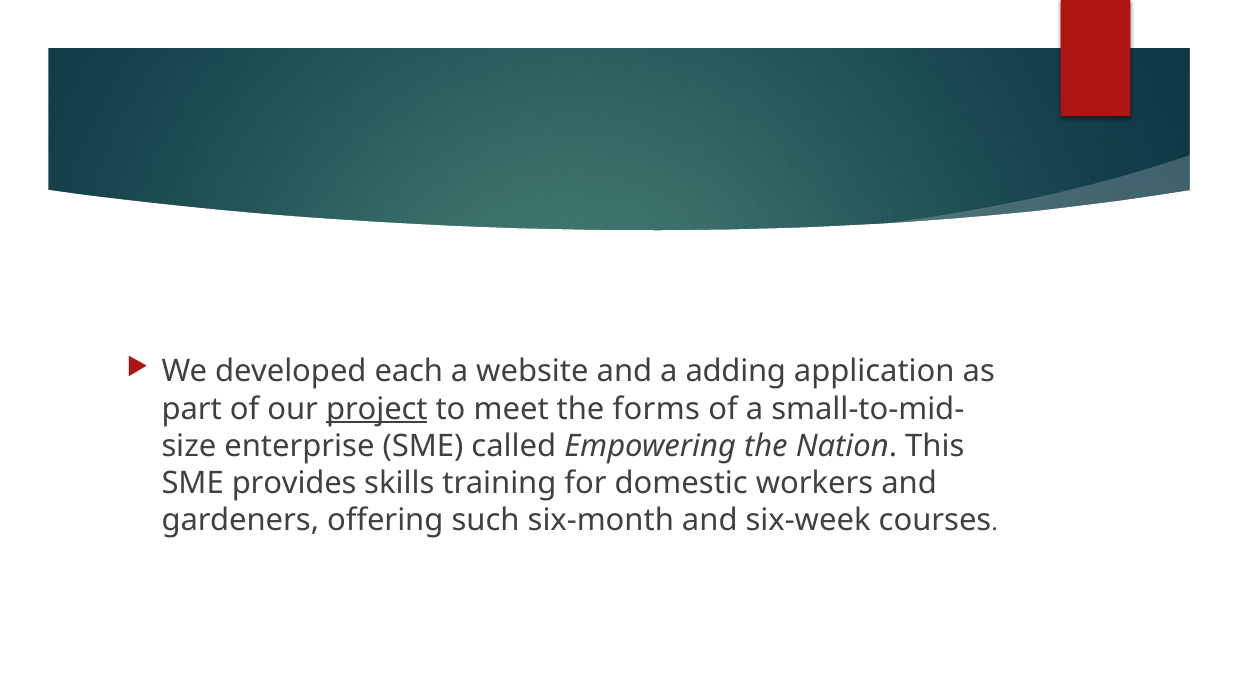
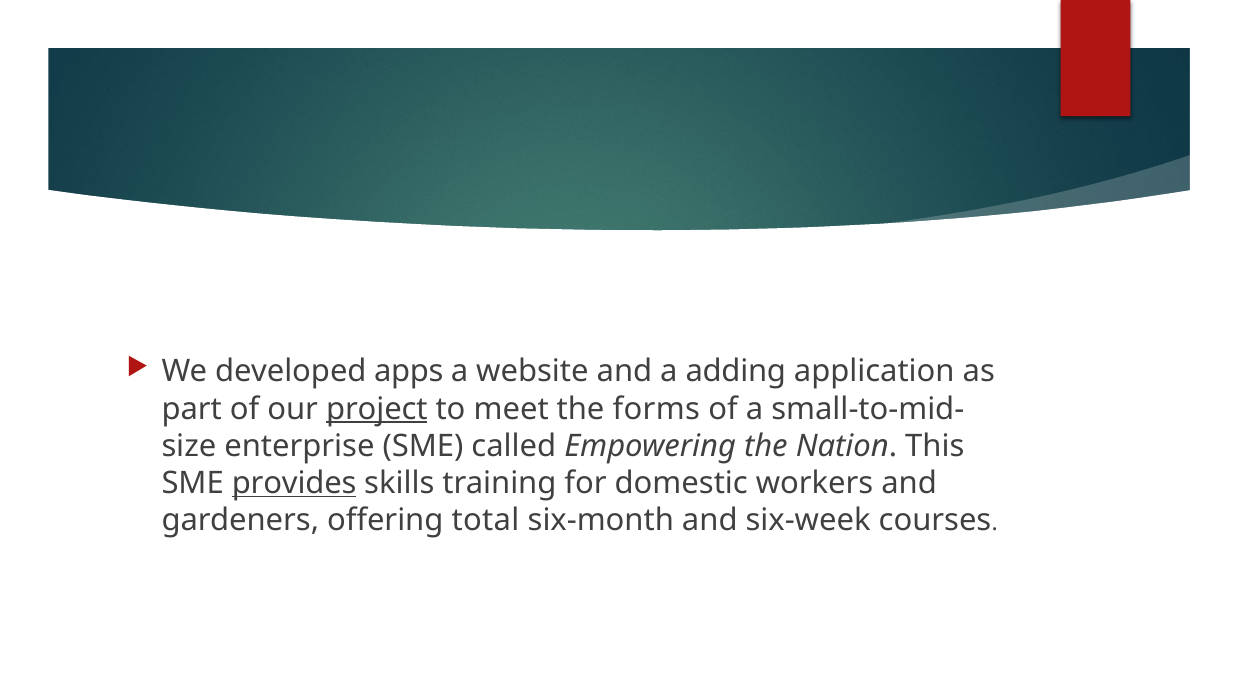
each: each -> apps (409, 372)
provides underline: none -> present (294, 483)
such: such -> total (485, 520)
